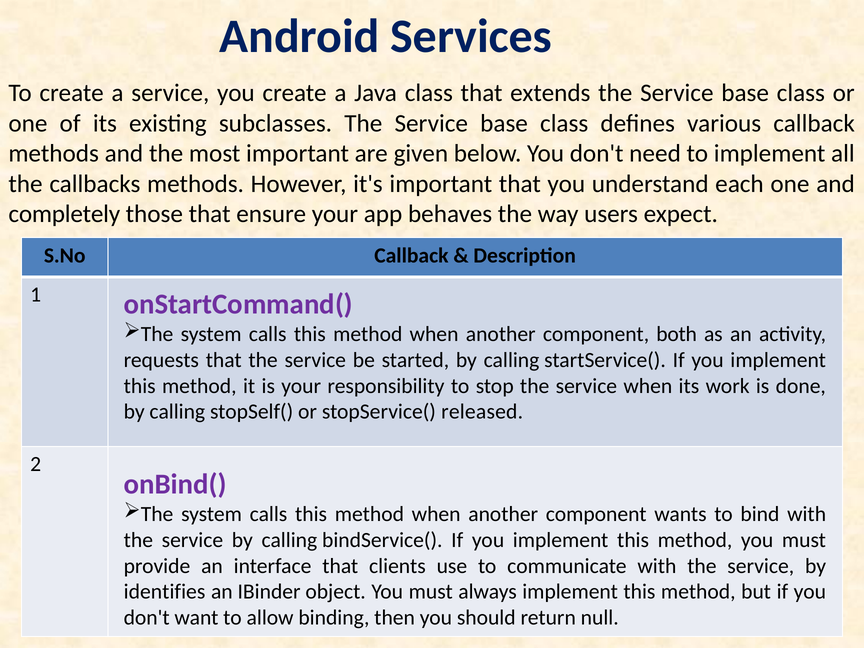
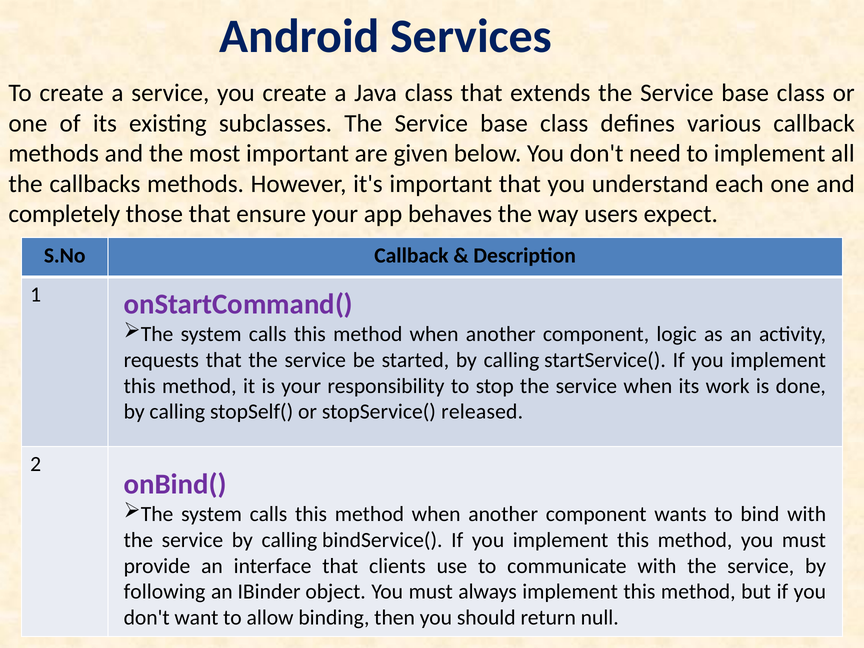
both: both -> logic (677, 334)
identifies: identifies -> following (165, 592)
